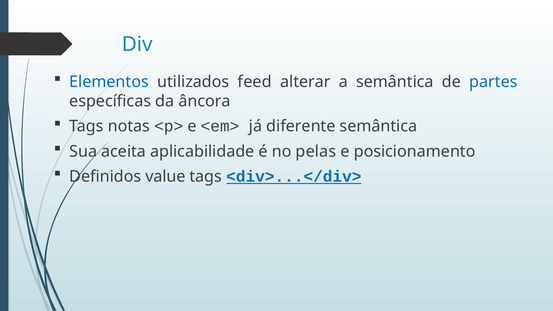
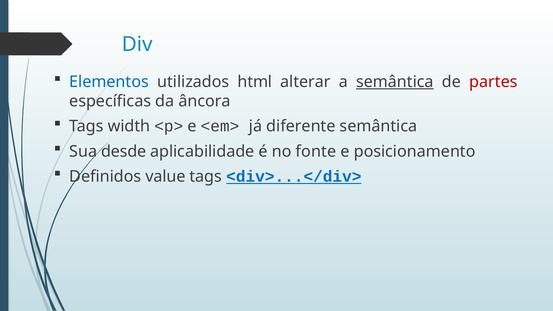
feed: feed -> html (255, 82)
semântica underline: none -> present (395, 82)
partes colour: blue -> red (493, 82)
notas: notas -> width (129, 126)
aceita: aceita -> desde (124, 151)
pelas: pelas -> fonte (316, 151)
